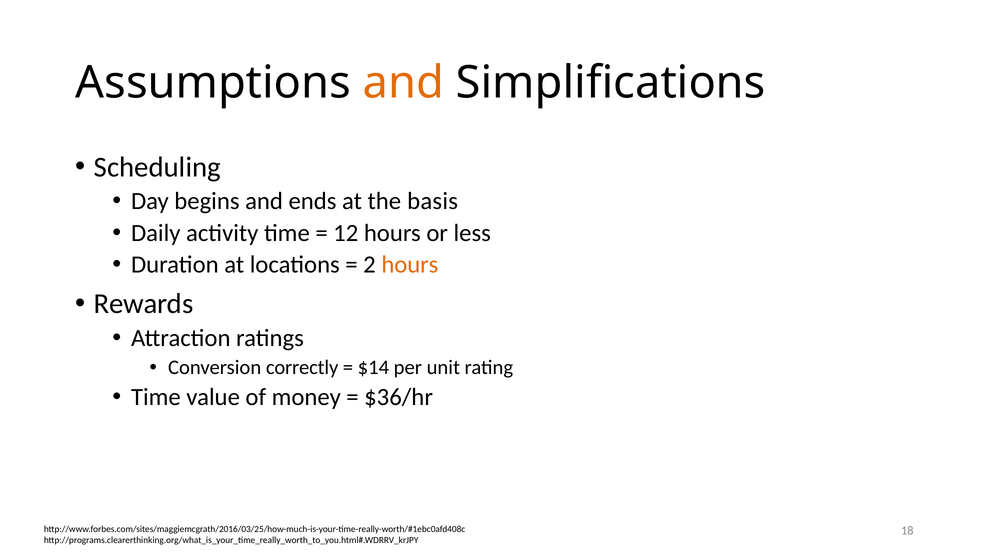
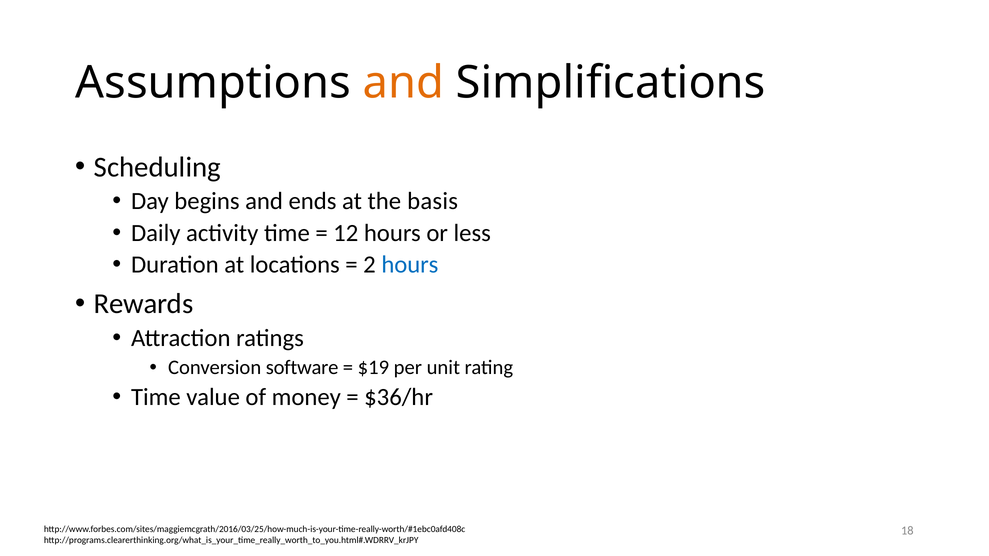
hours colour: orange -> blue (410, 265)
correctly: correctly -> software (302, 368)
$14: $14 -> $19 (373, 368)
